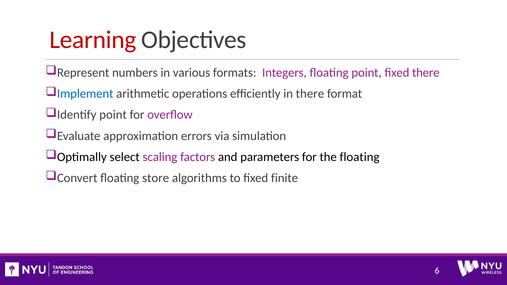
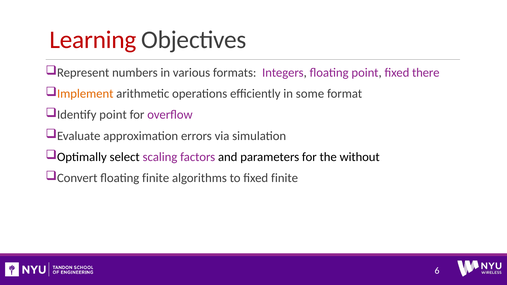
Implement colour: blue -> orange (85, 94)
in there: there -> some (310, 94)
the floating: floating -> without (360, 157)
floating store: store -> finite (156, 178)
